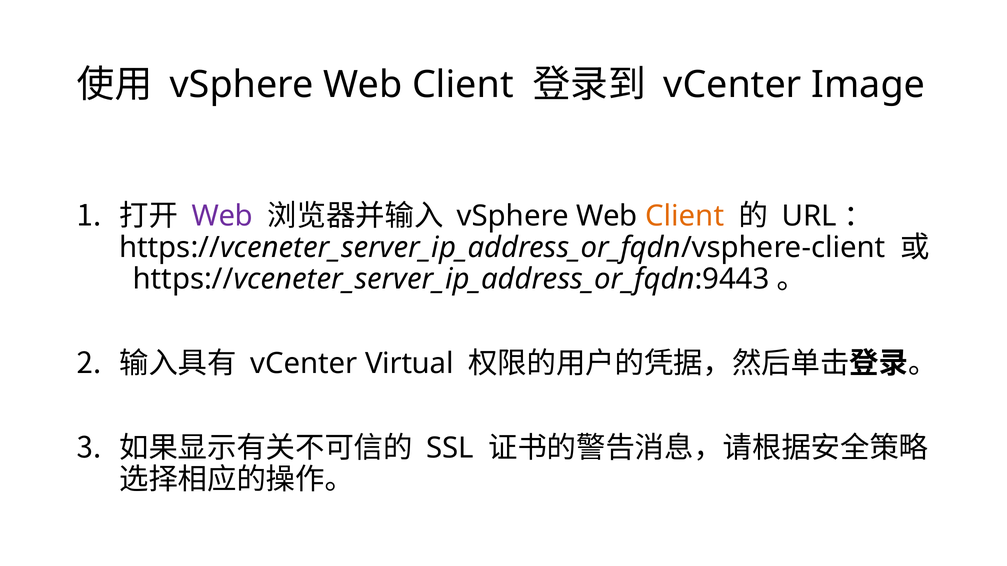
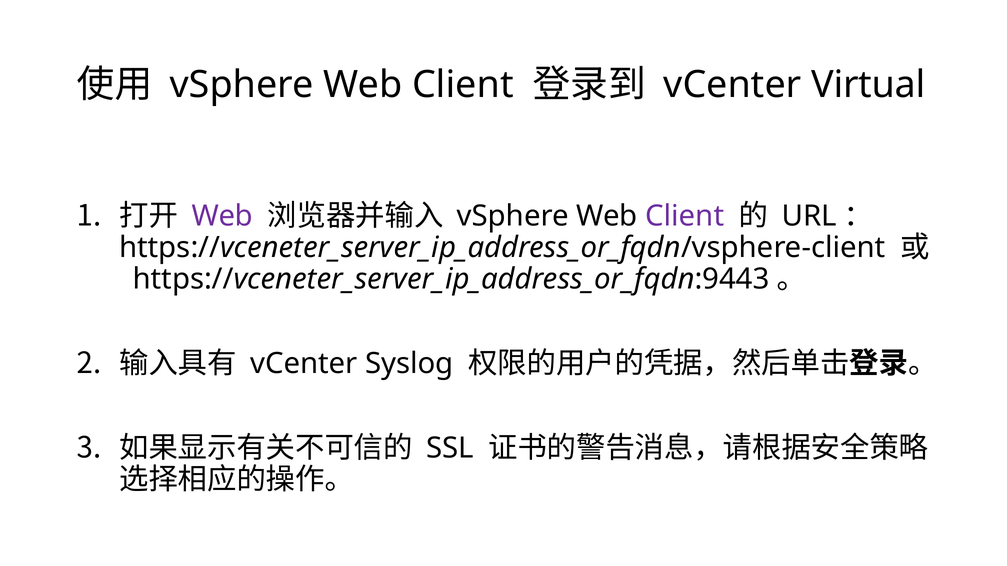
Image: Image -> Virtual (868, 85)
Client colour: orange -> purple (685, 216)
Virtual: Virtual -> Syslog (409, 364)
